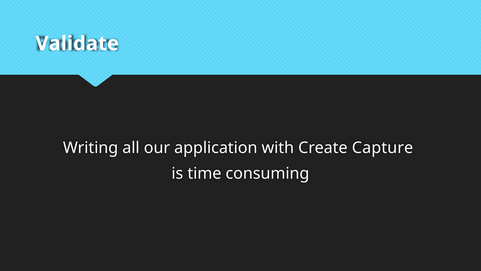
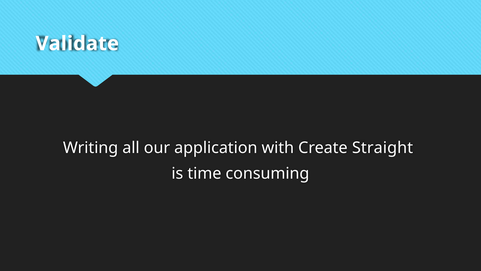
Capture: Capture -> Straight (383, 148)
